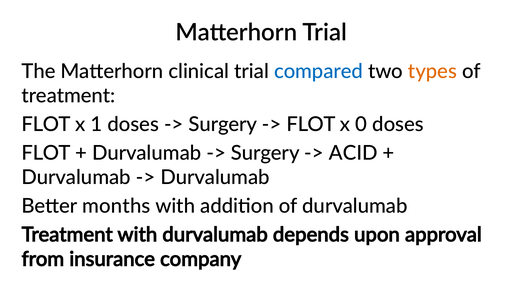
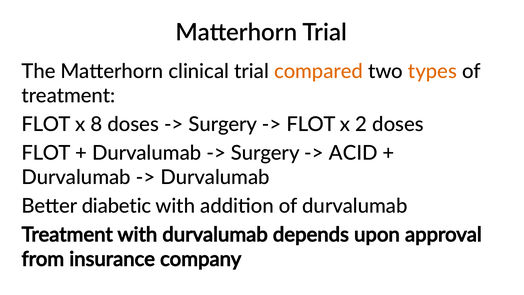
compared colour: blue -> orange (319, 71)
1: 1 -> 8 (96, 124)
0: 0 -> 2 (361, 124)
months: months -> diabetic (116, 206)
